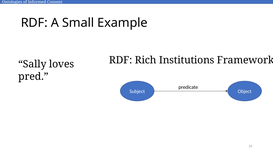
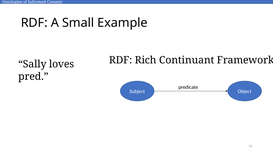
Institutions: Institutions -> Continuant (187, 60)
